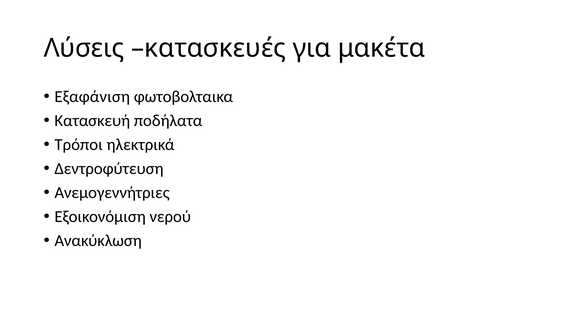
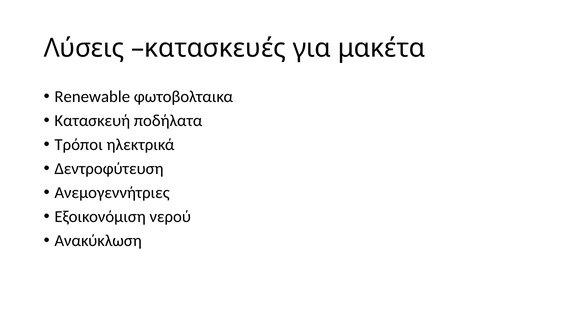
Εξαφάνιση: Εξαφάνιση -> Renewable (92, 97)
